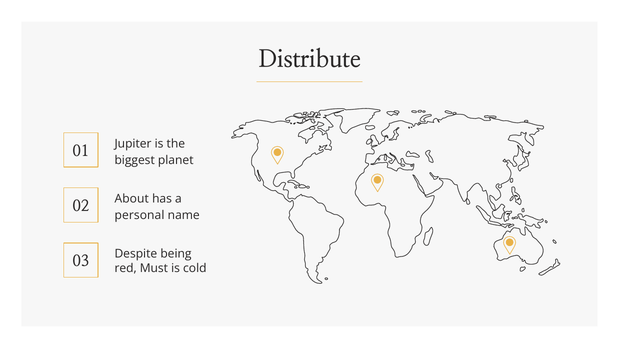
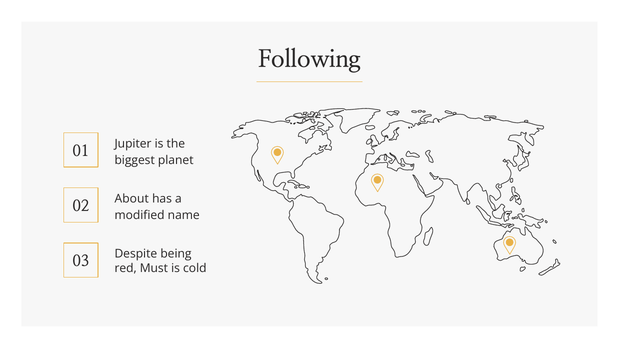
Distribute: Distribute -> Following (310, 59)
personal: personal -> modified (140, 215)
